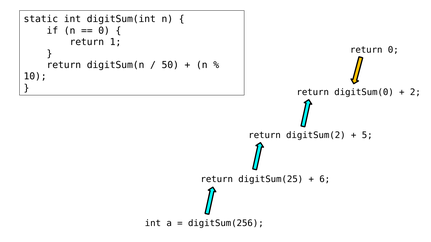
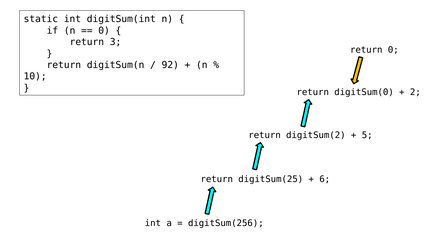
1: 1 -> 3 (116, 42)
50: 50 -> 92 (170, 65)
